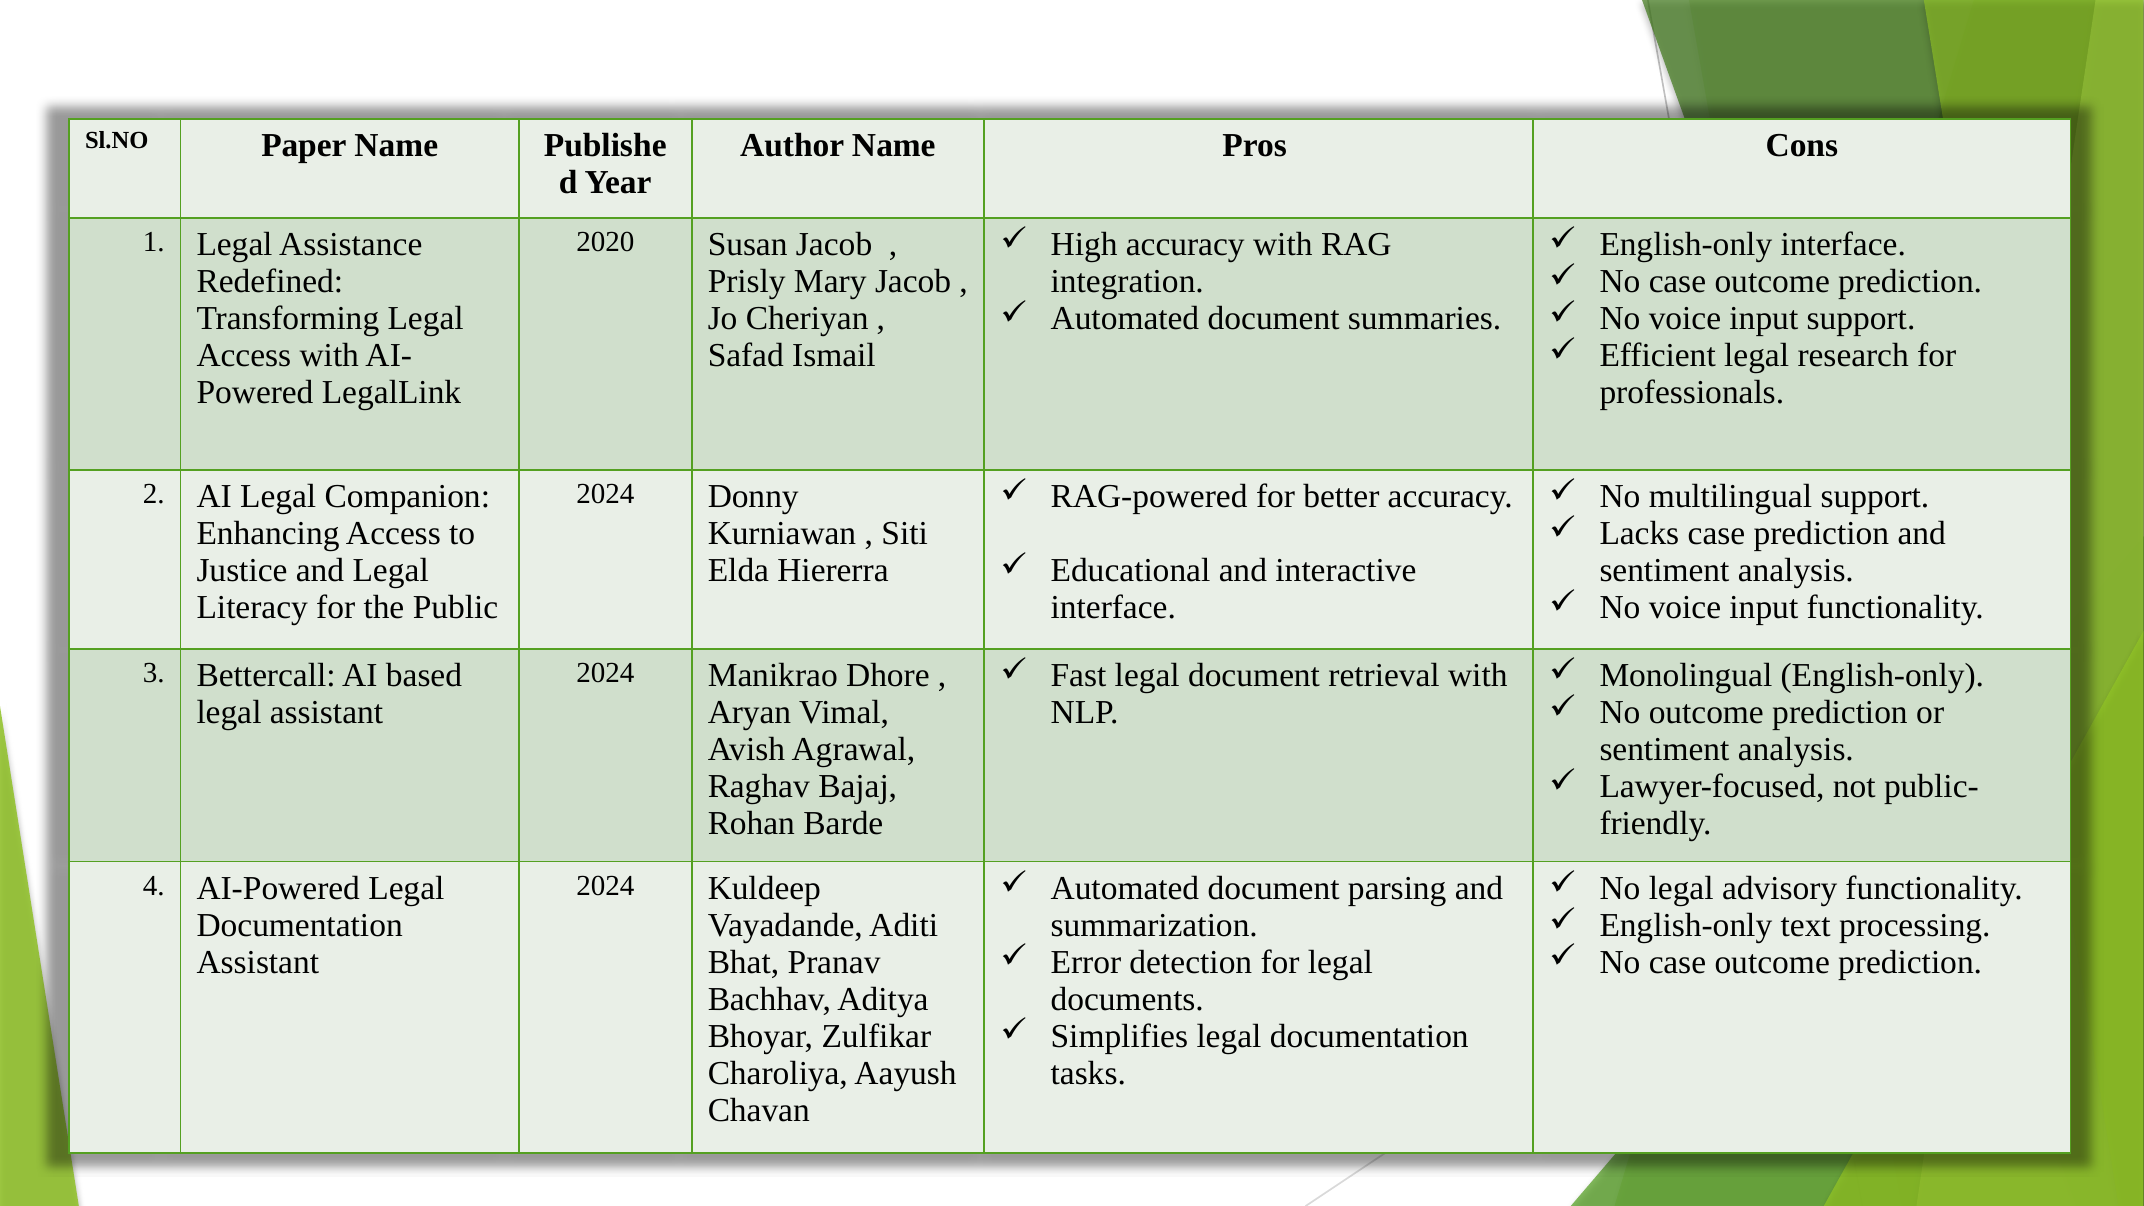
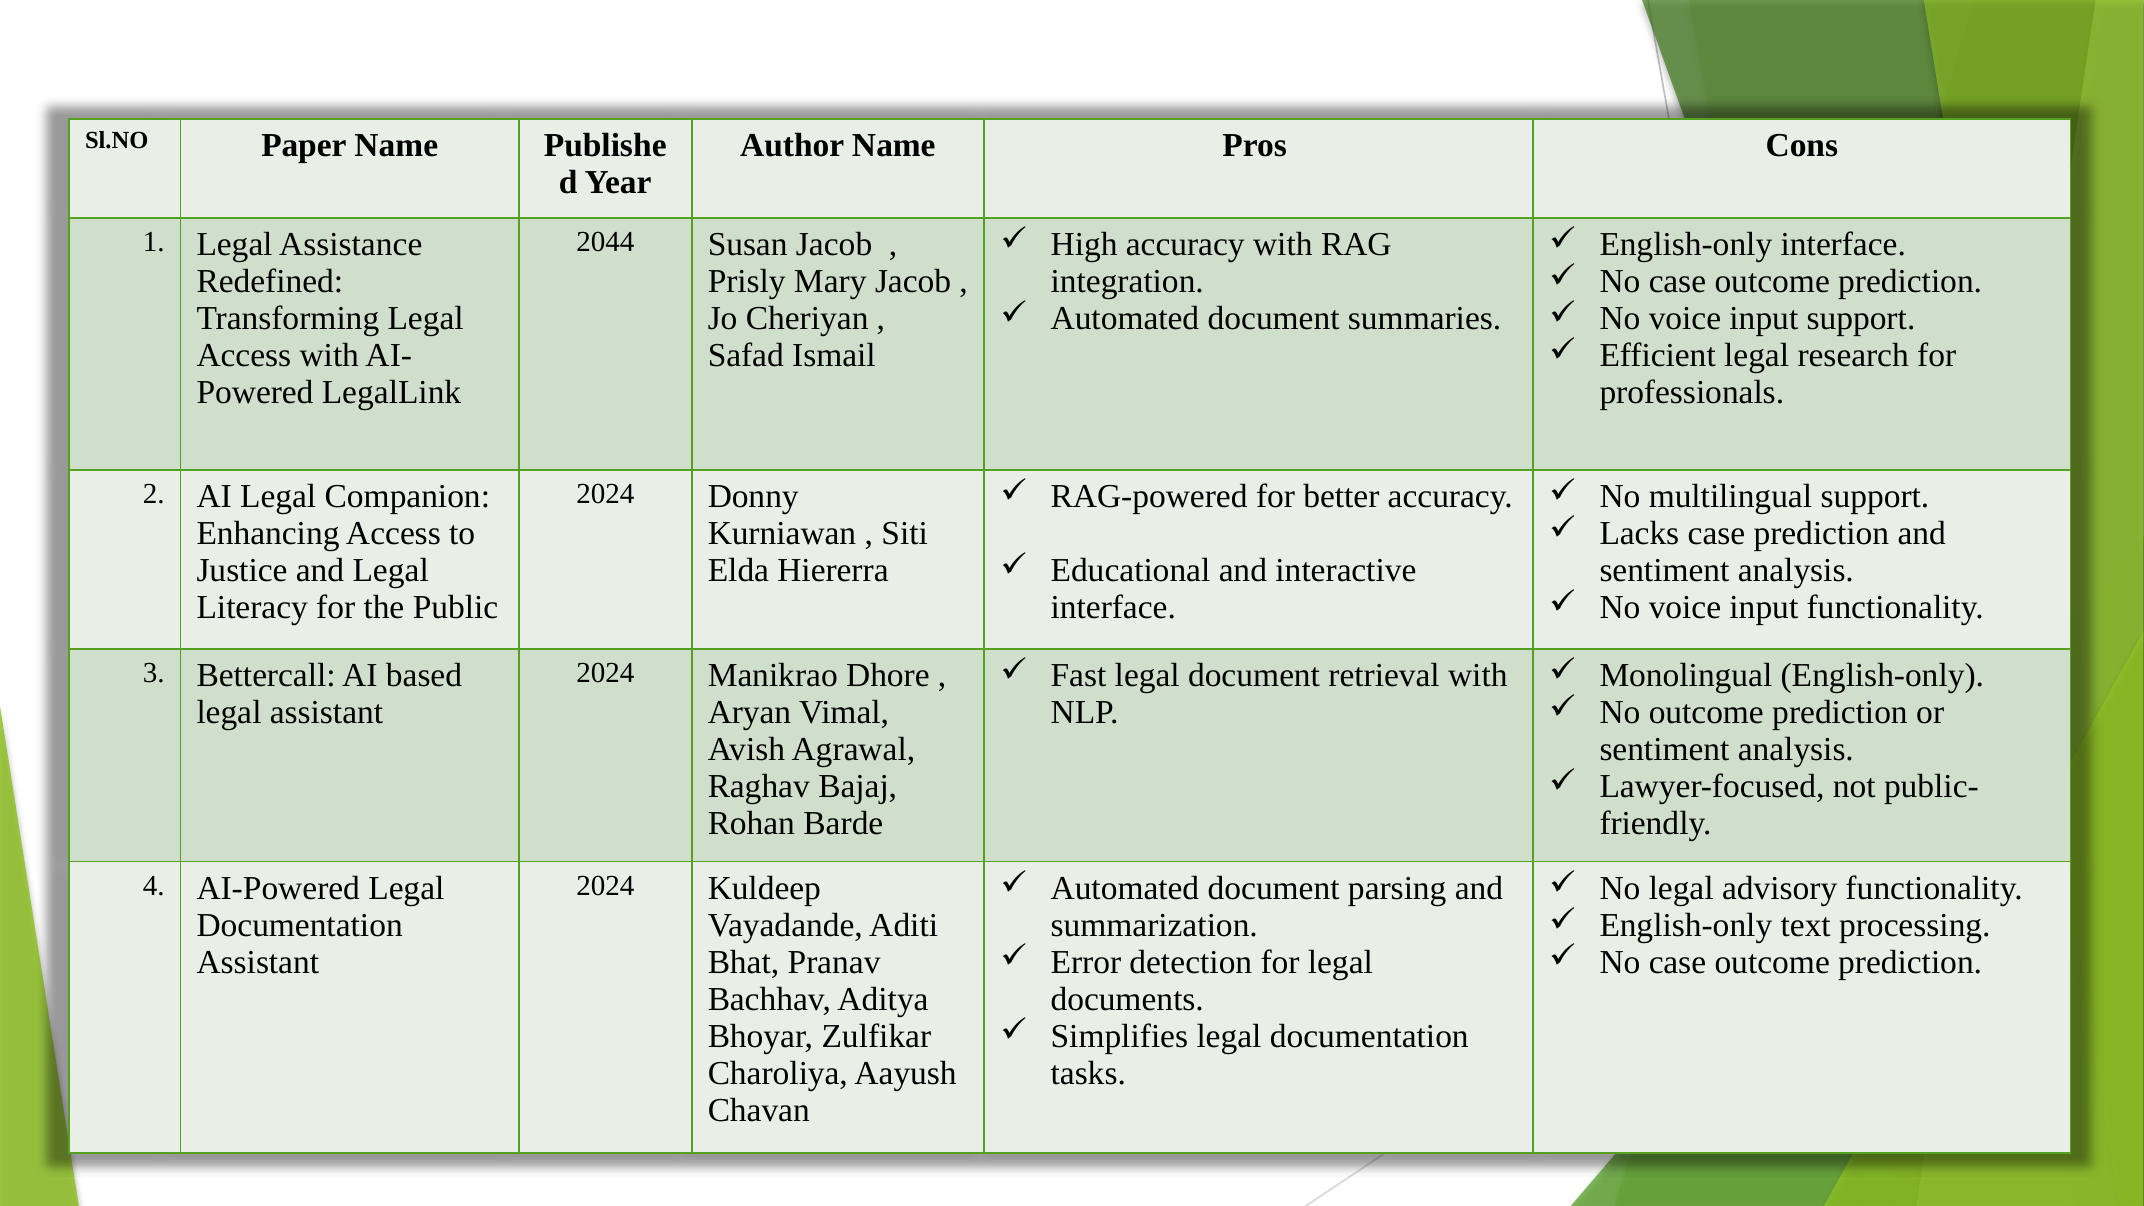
2020: 2020 -> 2044 (605, 242)
